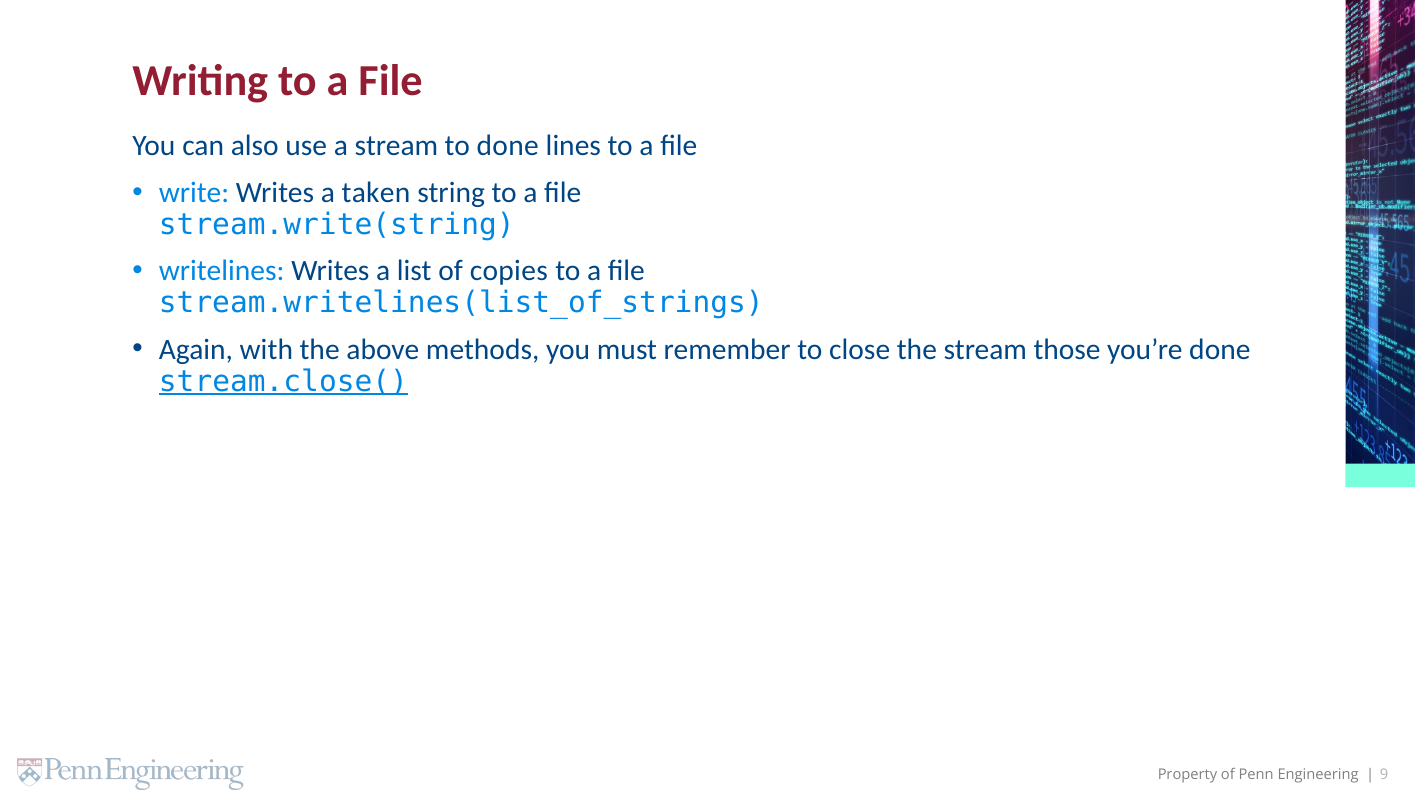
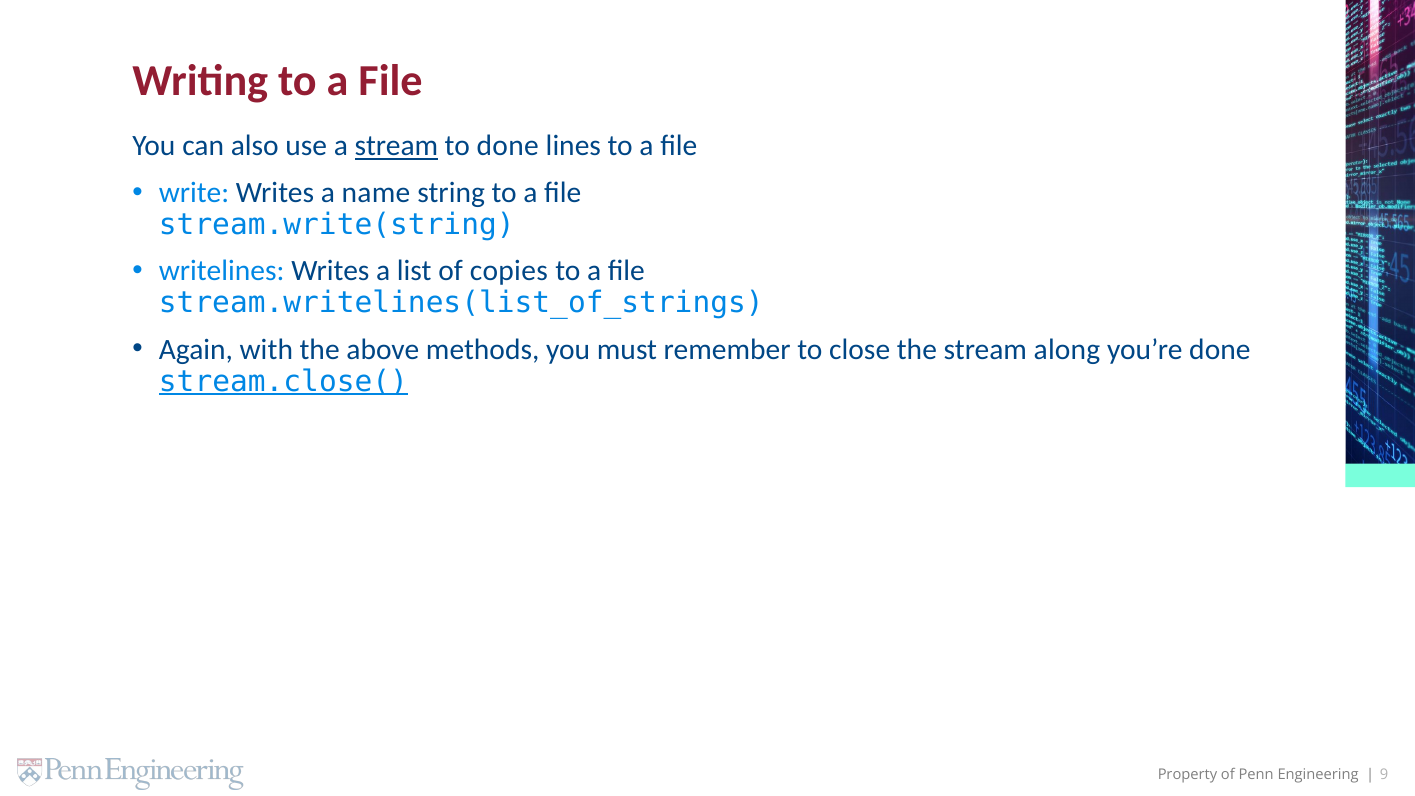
stream underline: none -> present (396, 146)
taken: taken -> name (376, 193)
those: those -> along (1067, 349)
